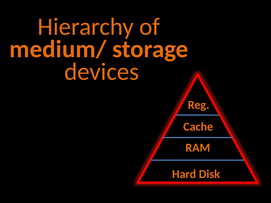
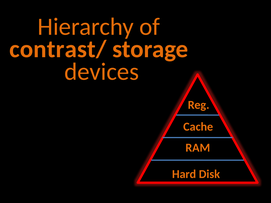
medium/: medium/ -> contrast/ (58, 49)
